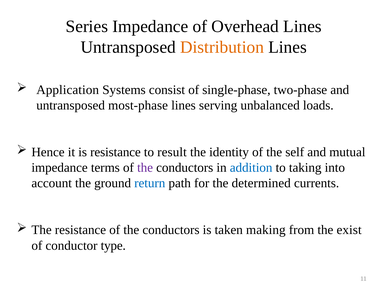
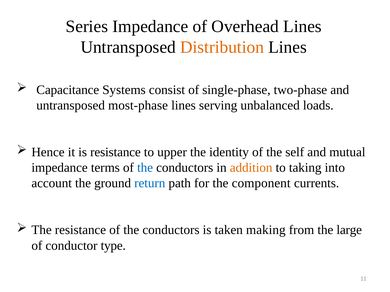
Application: Application -> Capacitance (68, 90)
result: result -> upper (172, 152)
the colour: purple -> blue (145, 168)
addition colour: blue -> orange (251, 168)
determined: determined -> component (261, 184)
exist: exist -> large (349, 230)
